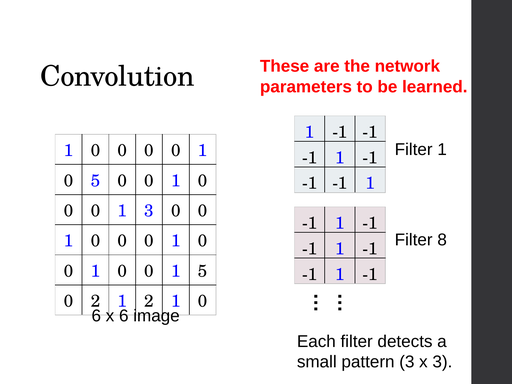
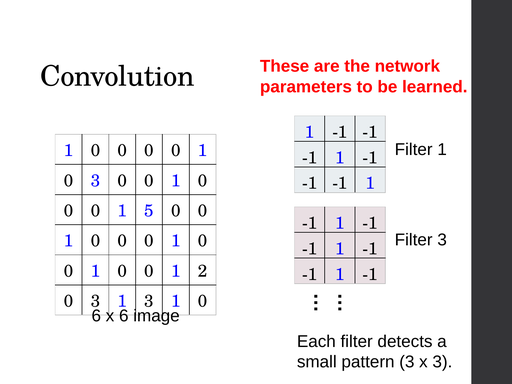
5: 5 -> 3 (95, 181)
1 3: 3 -> 5 (149, 211)
Filter 8: 8 -> 3 (442, 240)
1 5: 5 -> 2 (203, 271)
2: 2 -> 3 (95, 301)
1 2: 2 -> 3 (149, 301)
